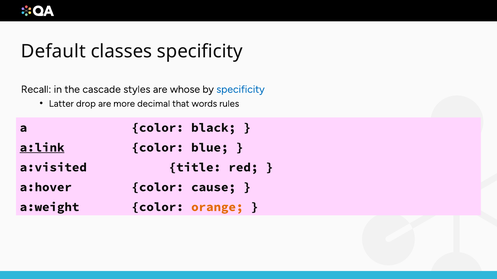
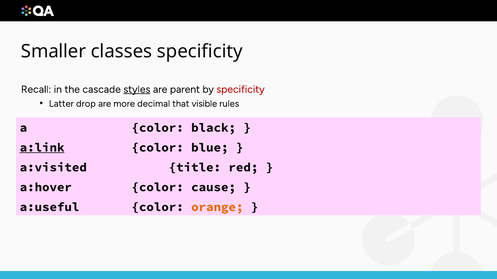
Default: Default -> Smaller (54, 51)
styles underline: none -> present (137, 90)
whose: whose -> parent (185, 90)
specificity colour: blue -> red (241, 90)
words: words -> visible (204, 104)
a:weight: a:weight -> a:useful (50, 207)
